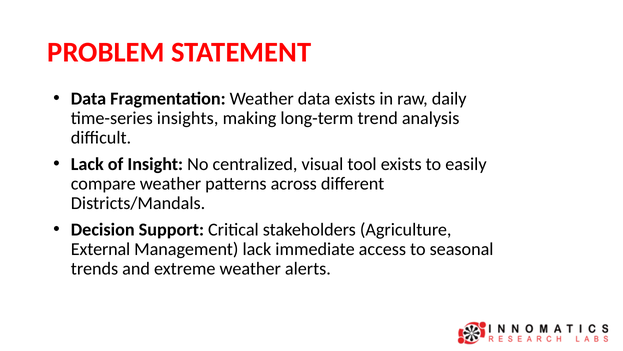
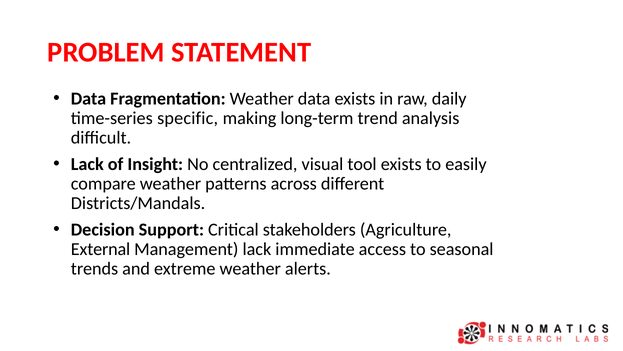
insights: insights -> specific (188, 118)
